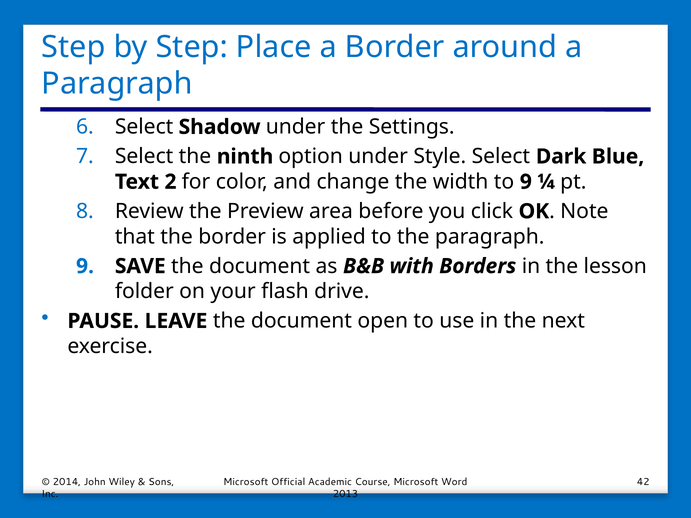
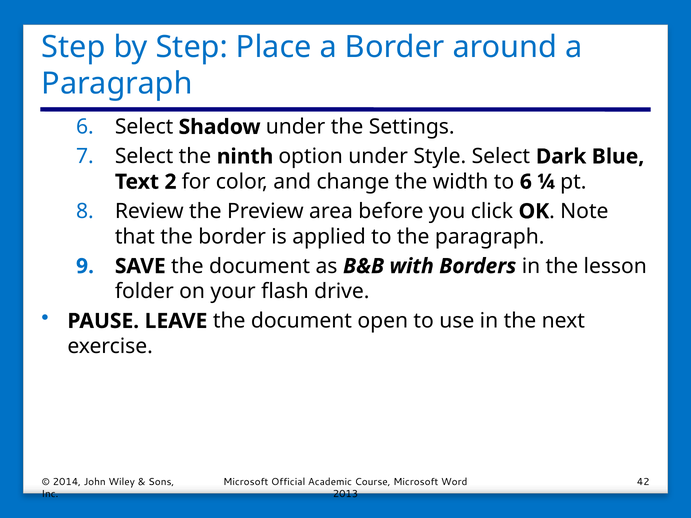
to 9: 9 -> 6 (526, 182)
